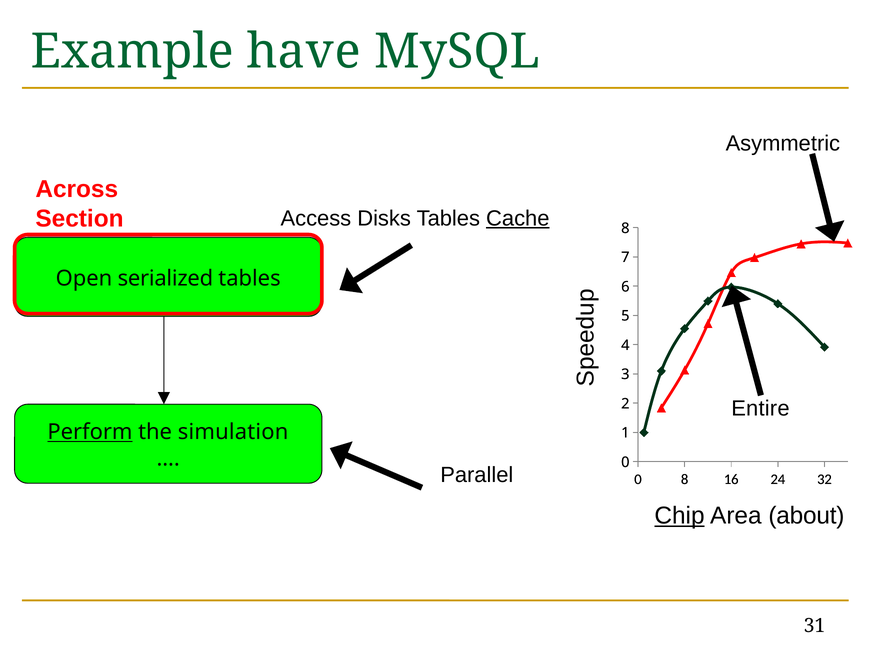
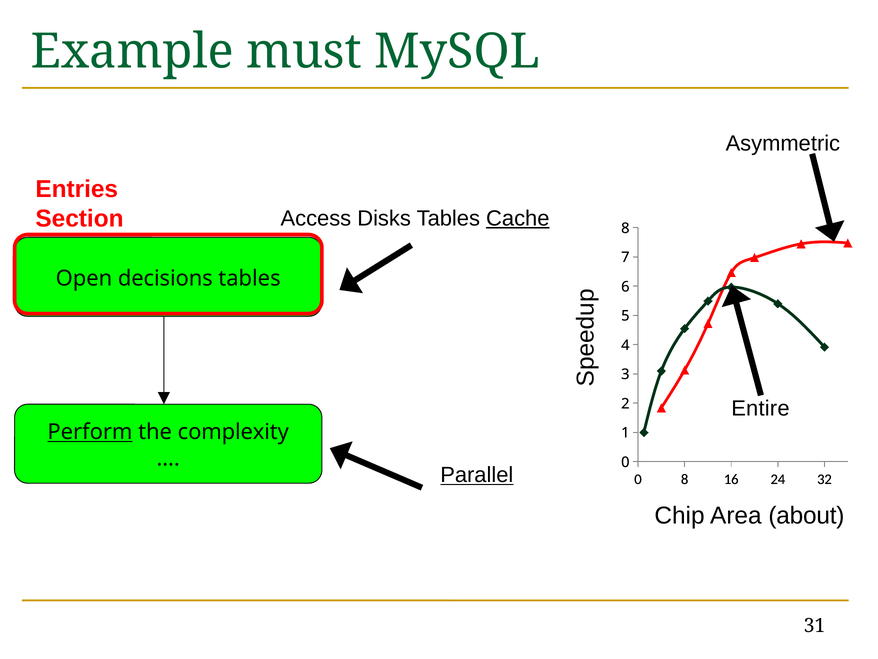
have: have -> must (304, 52)
Across: Across -> Entries (77, 189)
serialized: serialized -> decisions (165, 278)
simulation: simulation -> complexity (233, 432)
Parallel underline: none -> present (477, 475)
Chip underline: present -> none (680, 515)
